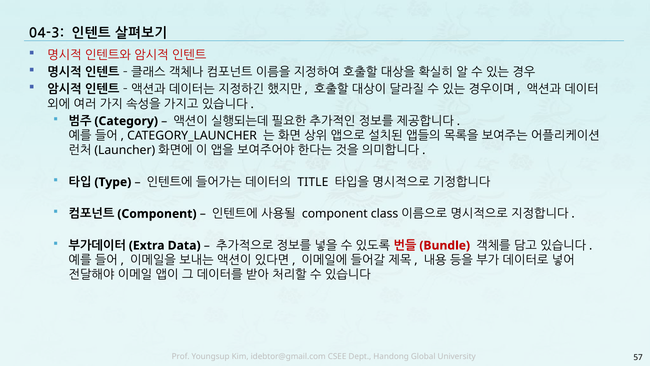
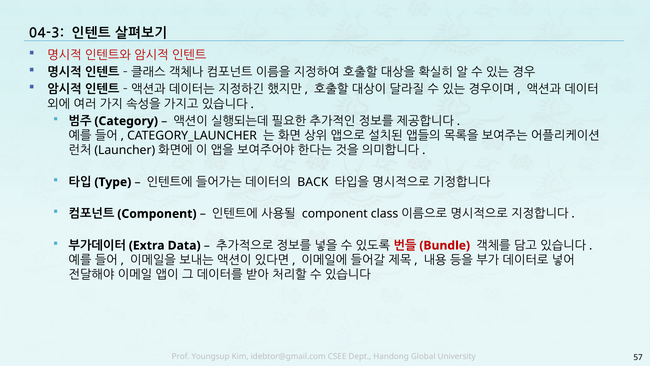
TITLE: TITLE -> BACK (313, 182)
